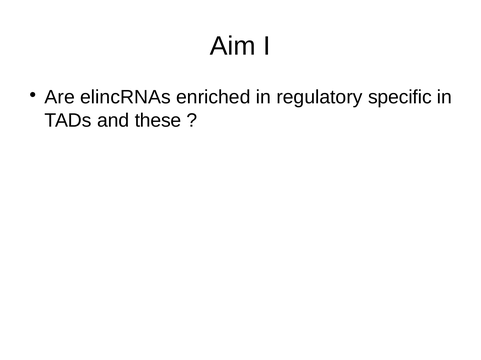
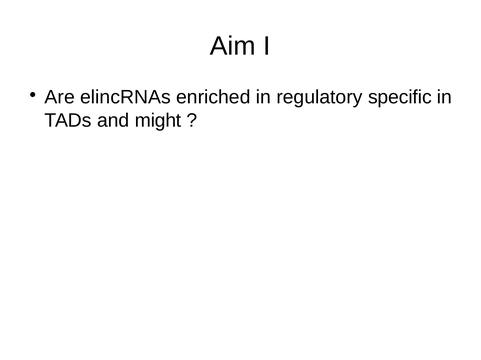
these: these -> might (158, 121)
